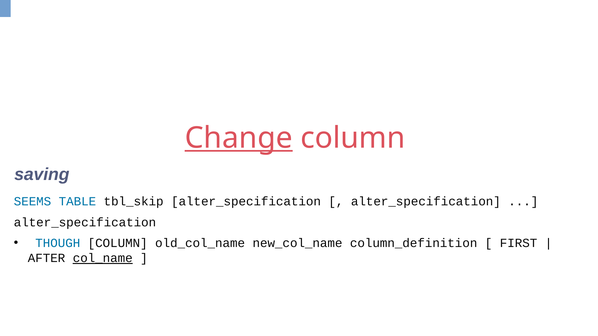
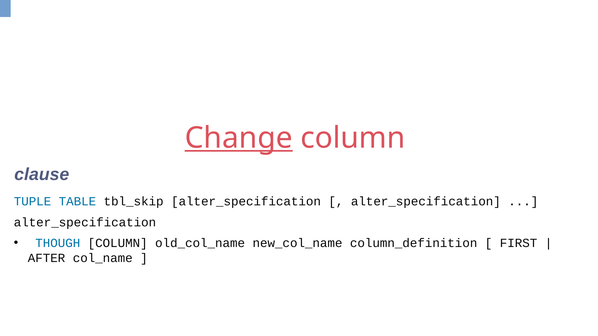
saving: saving -> clause (42, 175)
SEEMS: SEEMS -> TUPLE (33, 202)
col_name underline: present -> none (103, 258)
